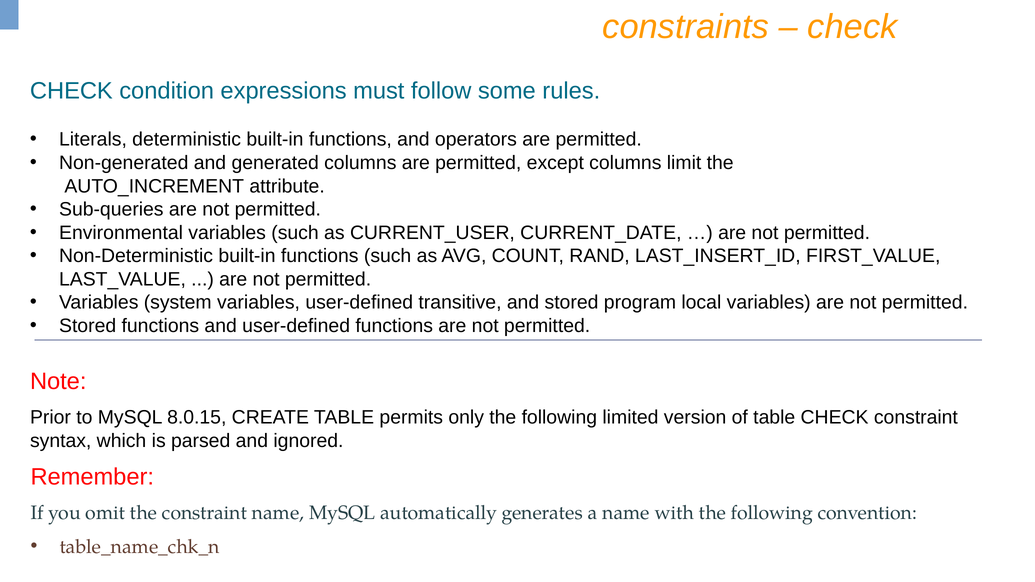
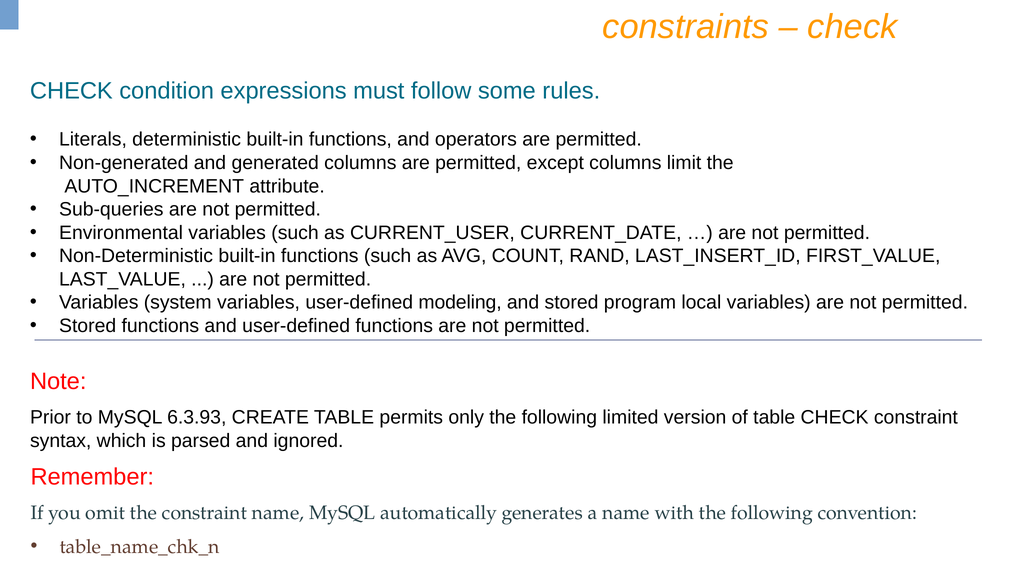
transitive: transitive -> modeling (460, 303)
8.0.15: 8.0.15 -> 6.3.93 (197, 418)
